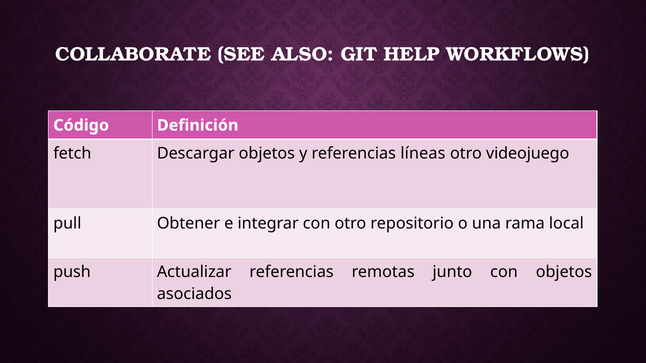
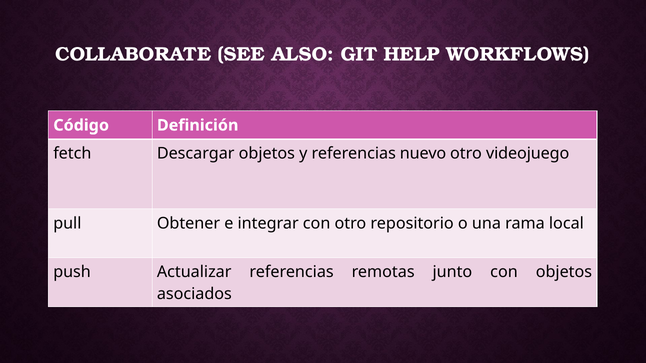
líneas: líneas -> nuevo (423, 154)
